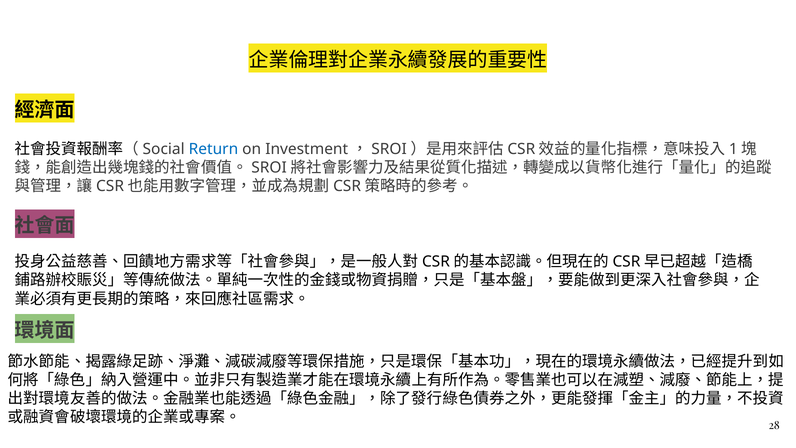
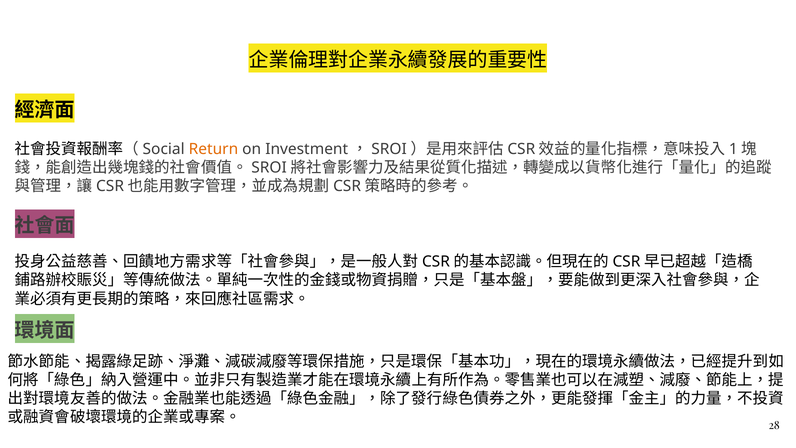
Return colour: blue -> orange (213, 149)
